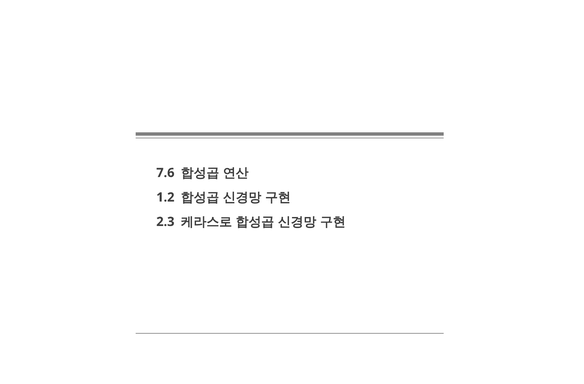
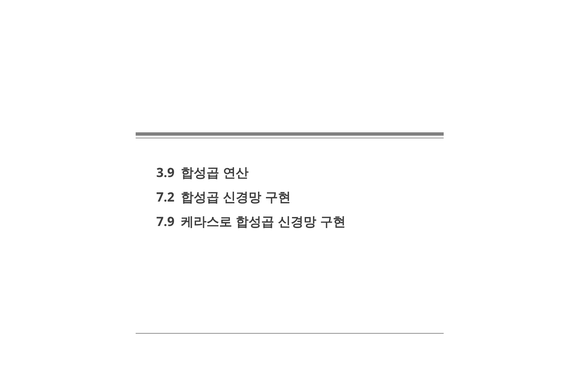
7.6: 7.6 -> 3.9 (165, 173)
1.2: 1.2 -> 7.2 (165, 197)
2.3: 2.3 -> 7.9 (165, 222)
